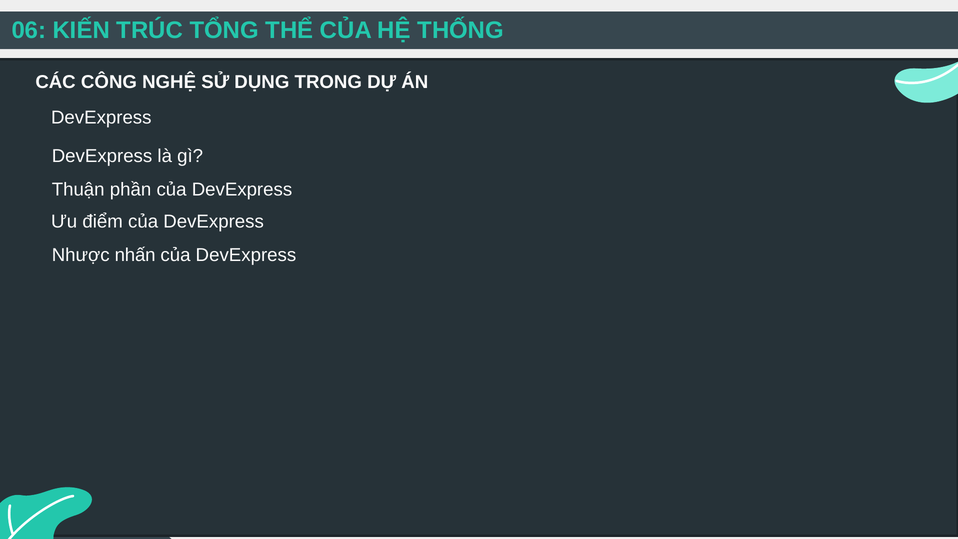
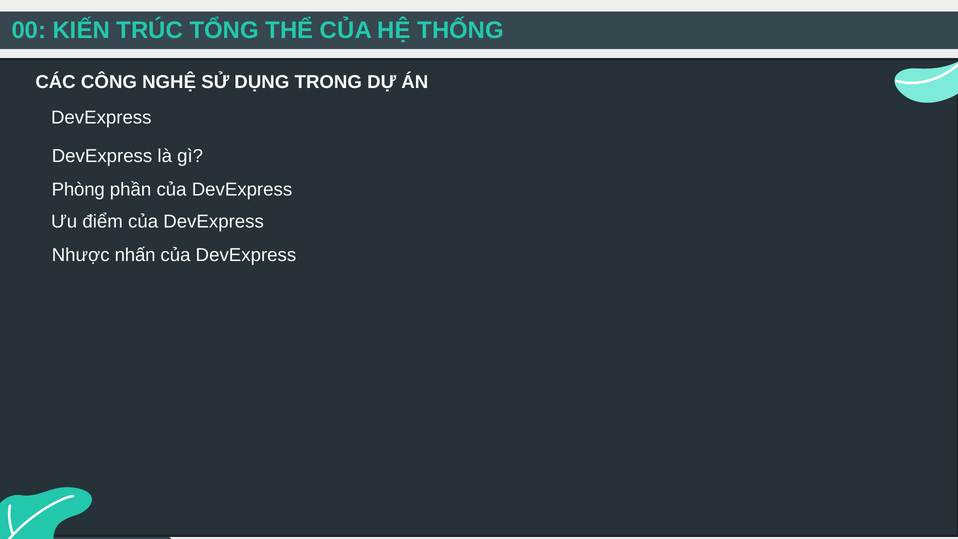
06: 06 -> 00 (29, 31)
Thuận: Thuận -> Phòng (78, 189)
